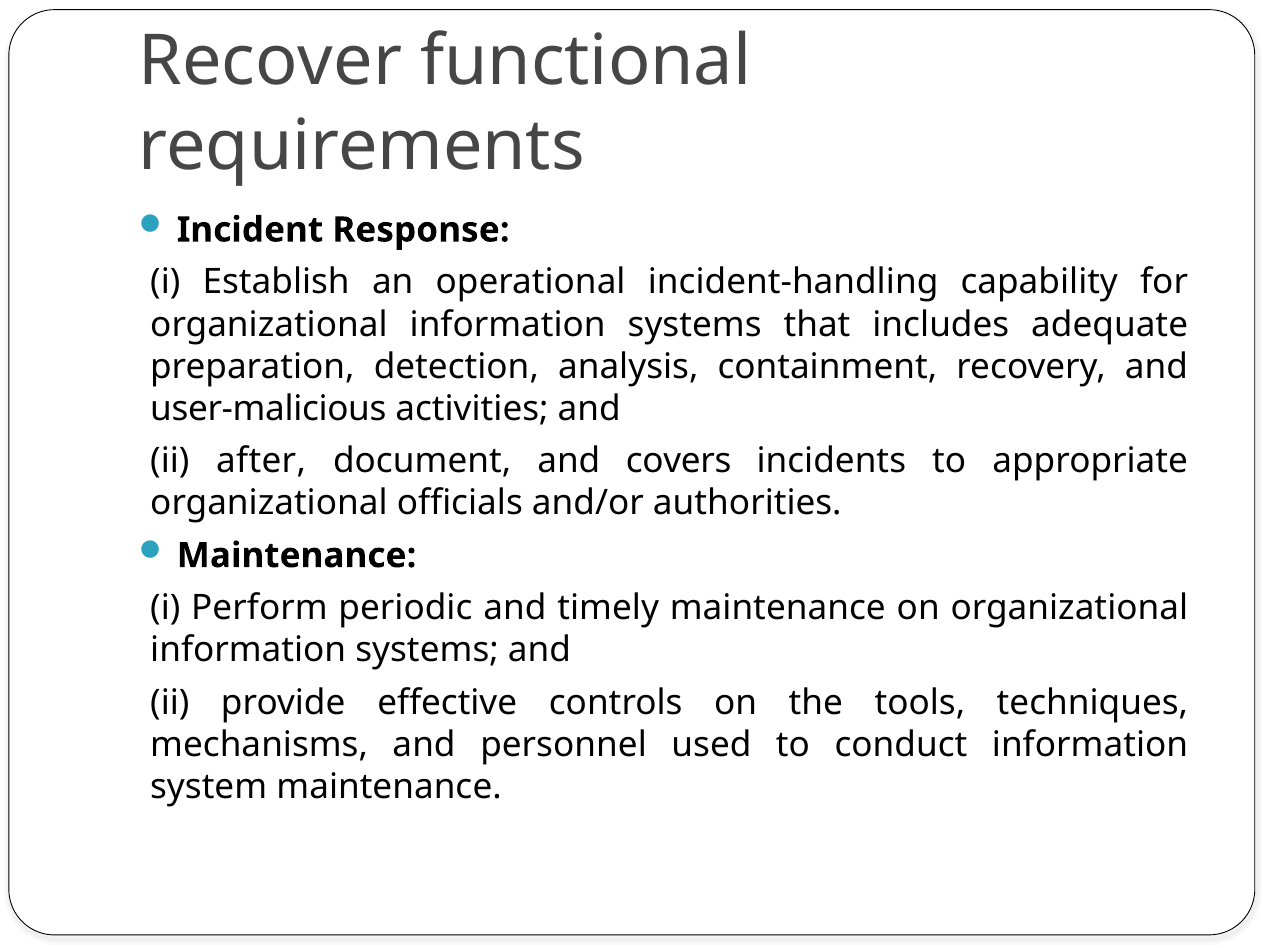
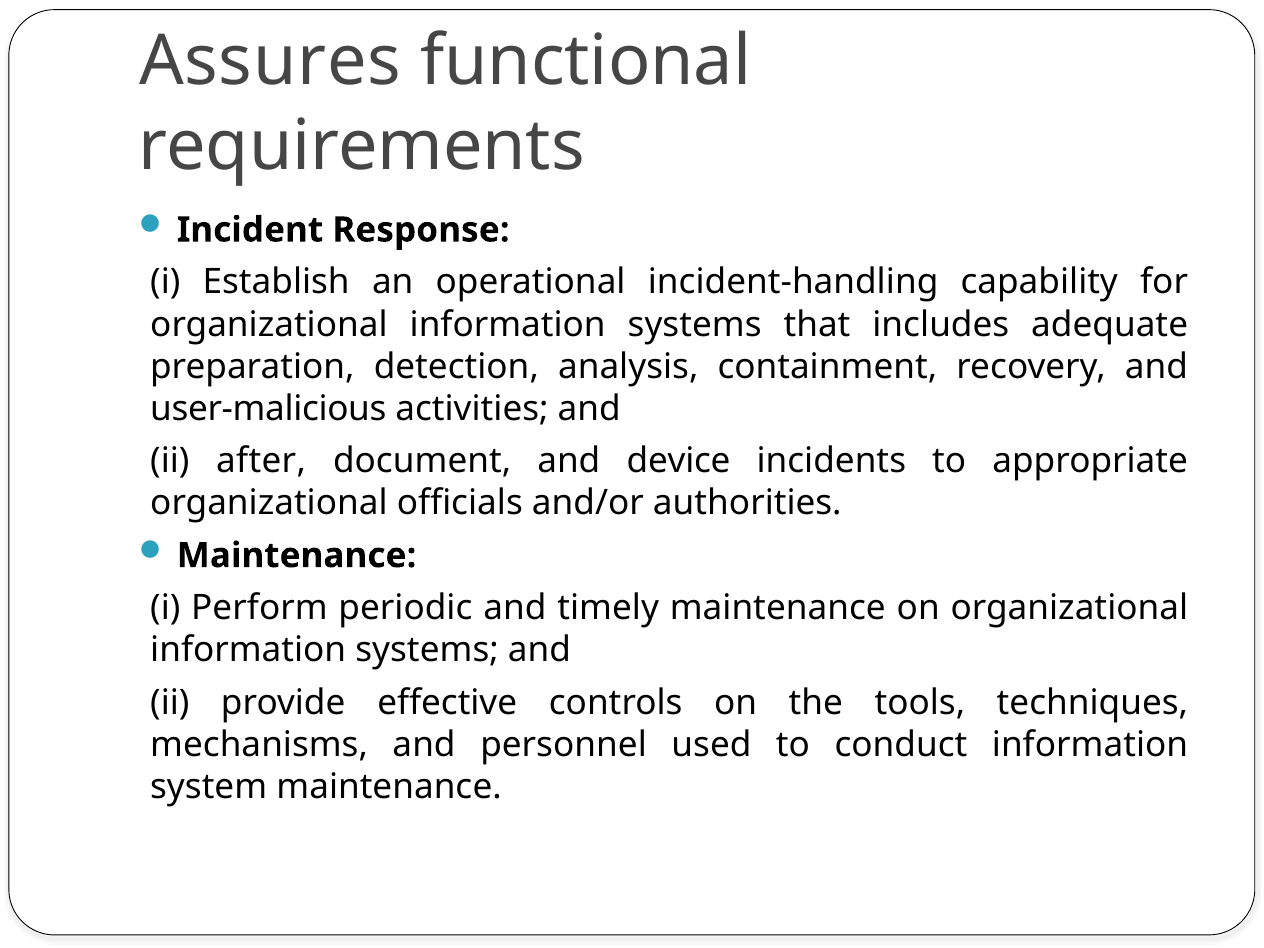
Recover: Recover -> Assures (270, 62)
covers: covers -> device (679, 461)
